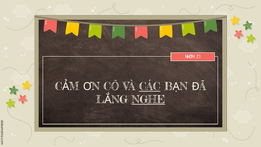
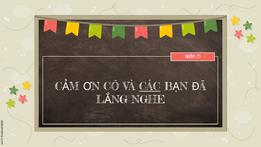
NGHE underline: present -> none (148, 100)
